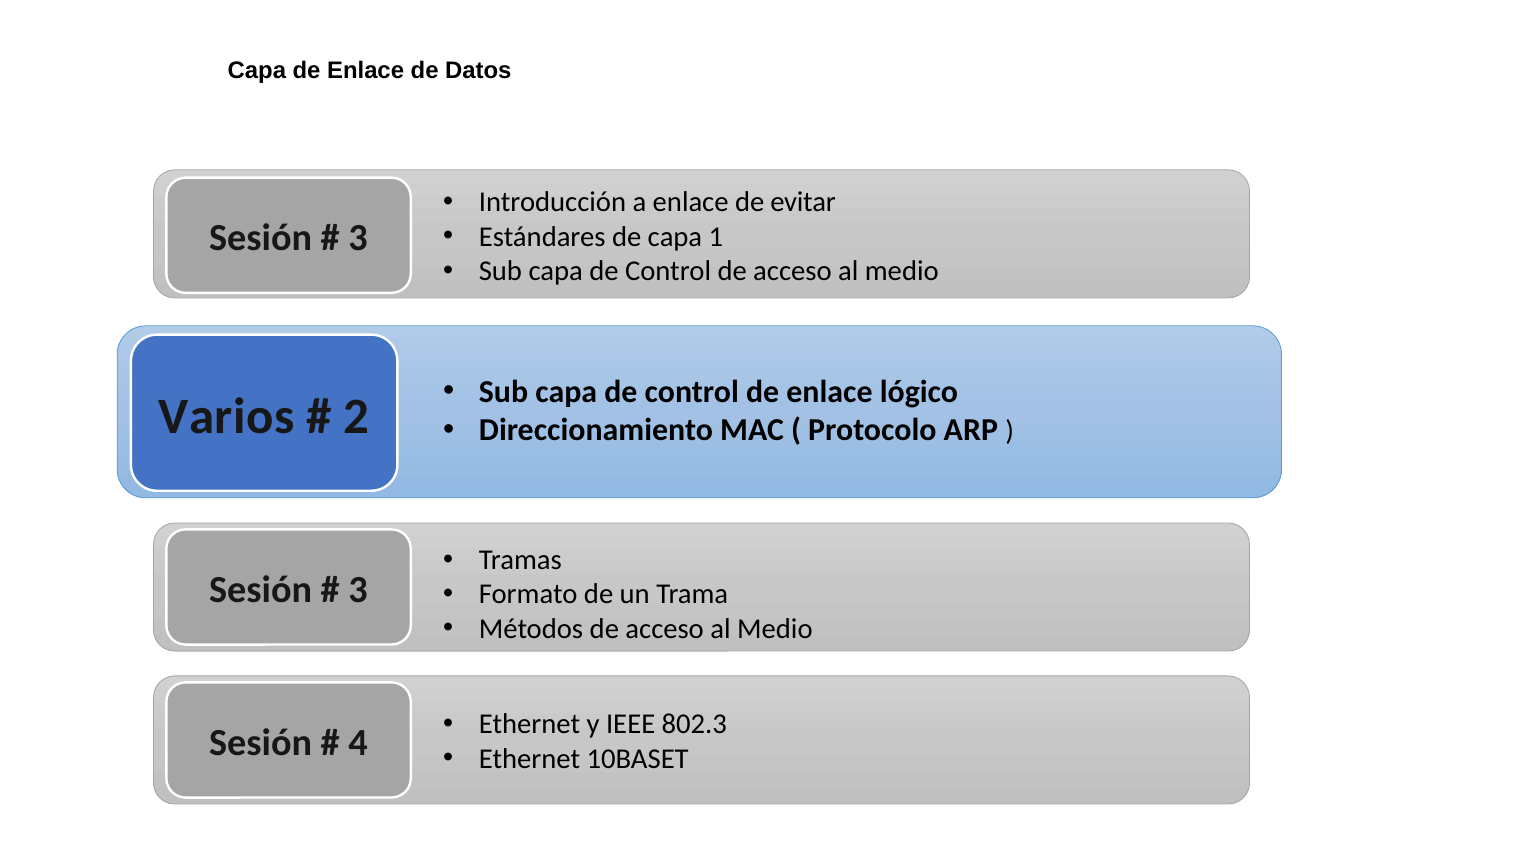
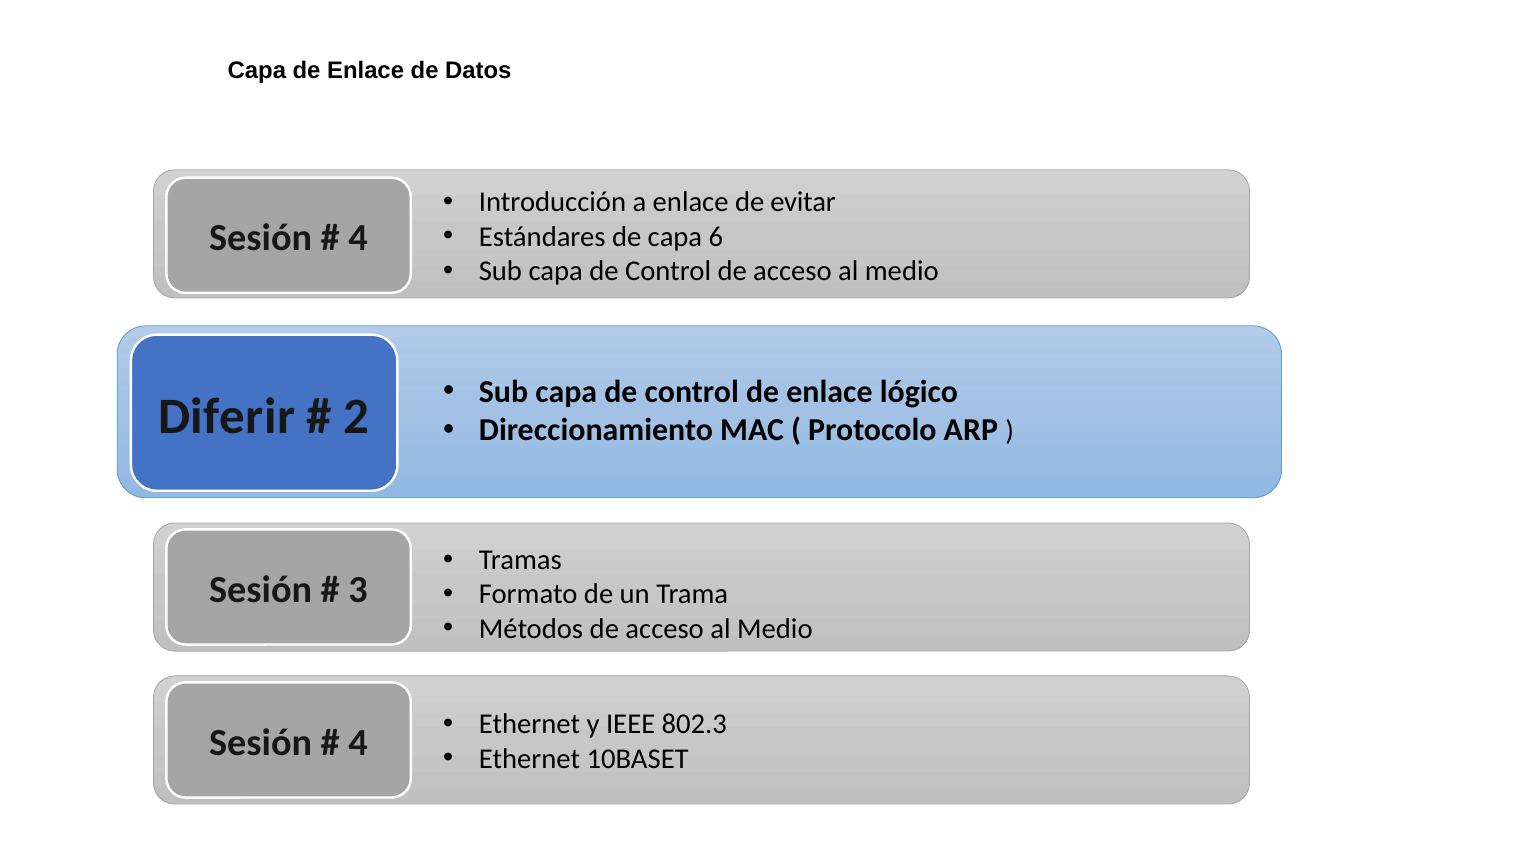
1: 1 -> 6 (716, 237)
3: 3 -> 4 (358, 238)
Varios: Varios -> Diferir (227, 416)
